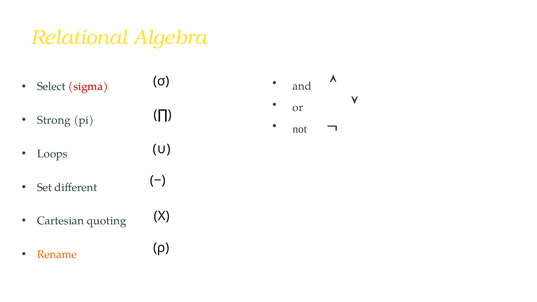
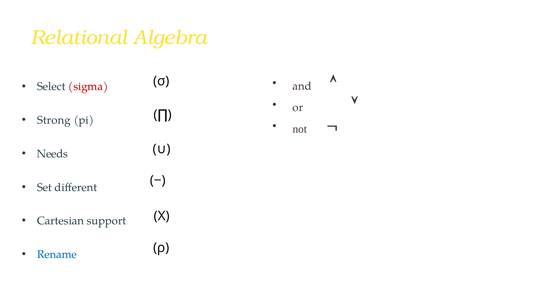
Loops: Loops -> Needs (52, 154)
quoting: quoting -> support (107, 221)
Rename colour: orange -> blue (57, 254)
